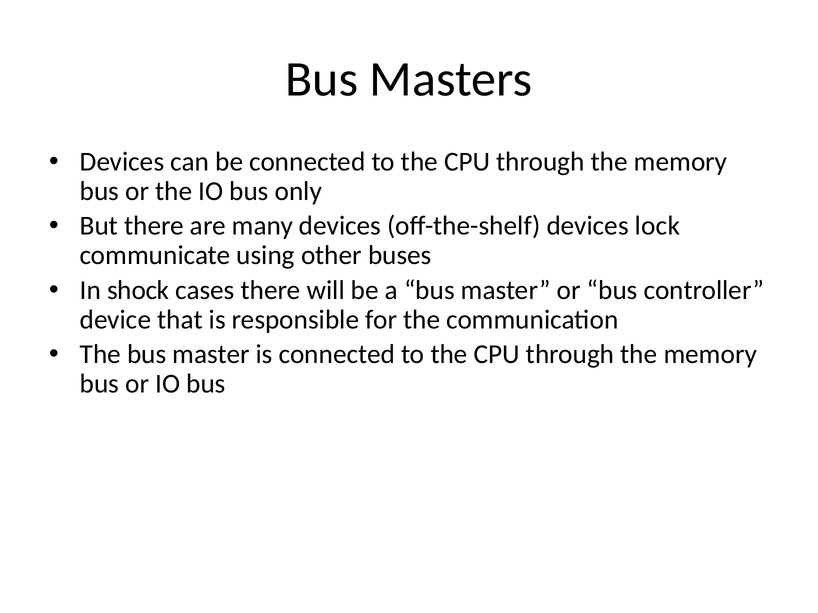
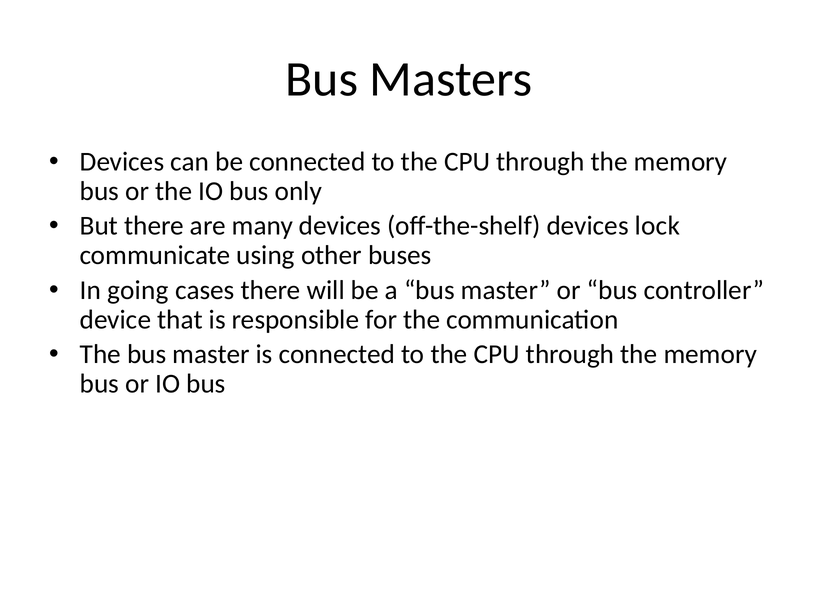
shock: shock -> going (138, 290)
